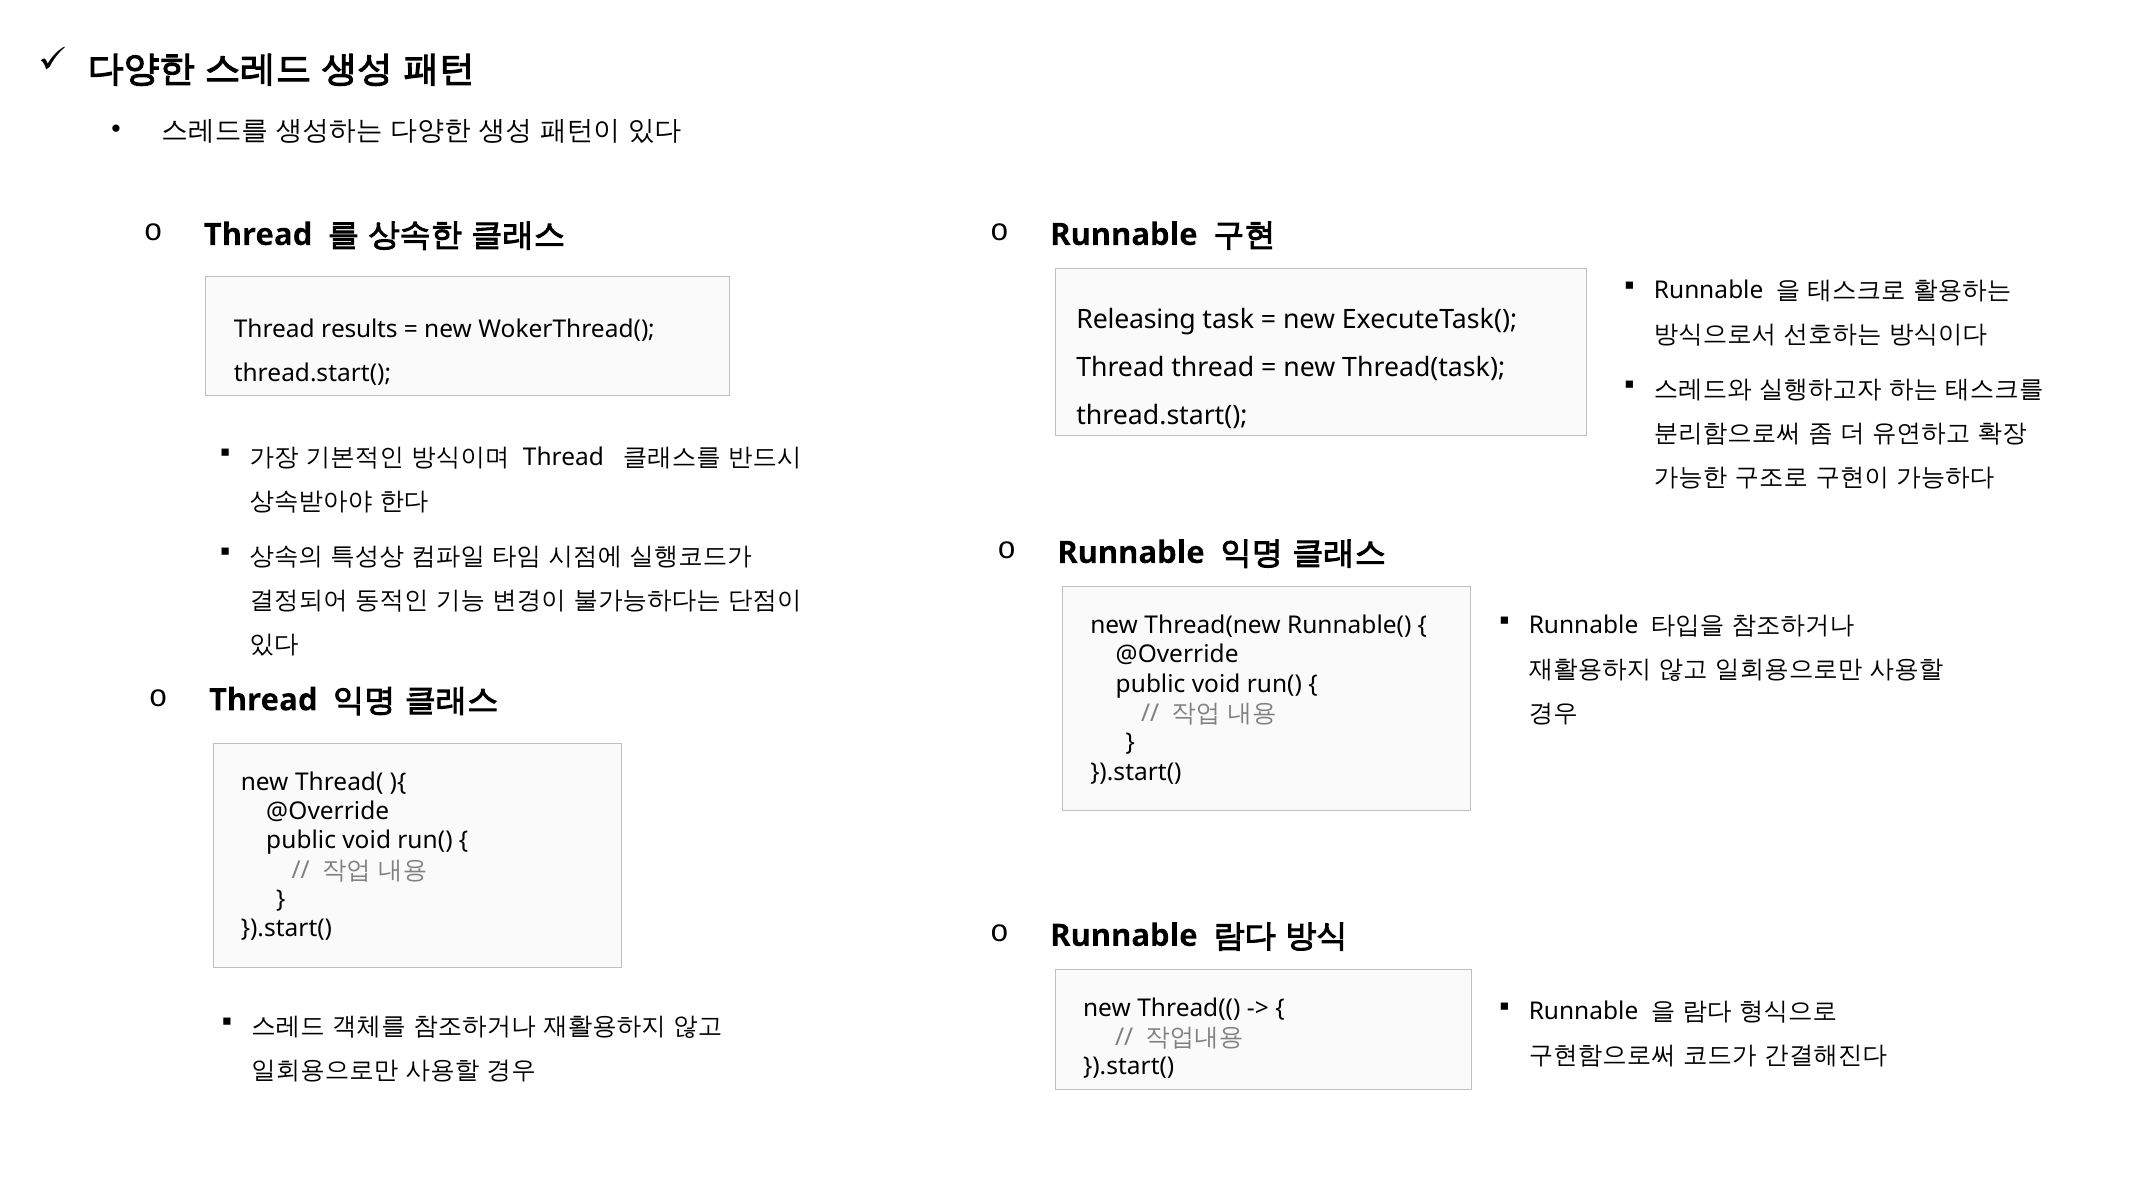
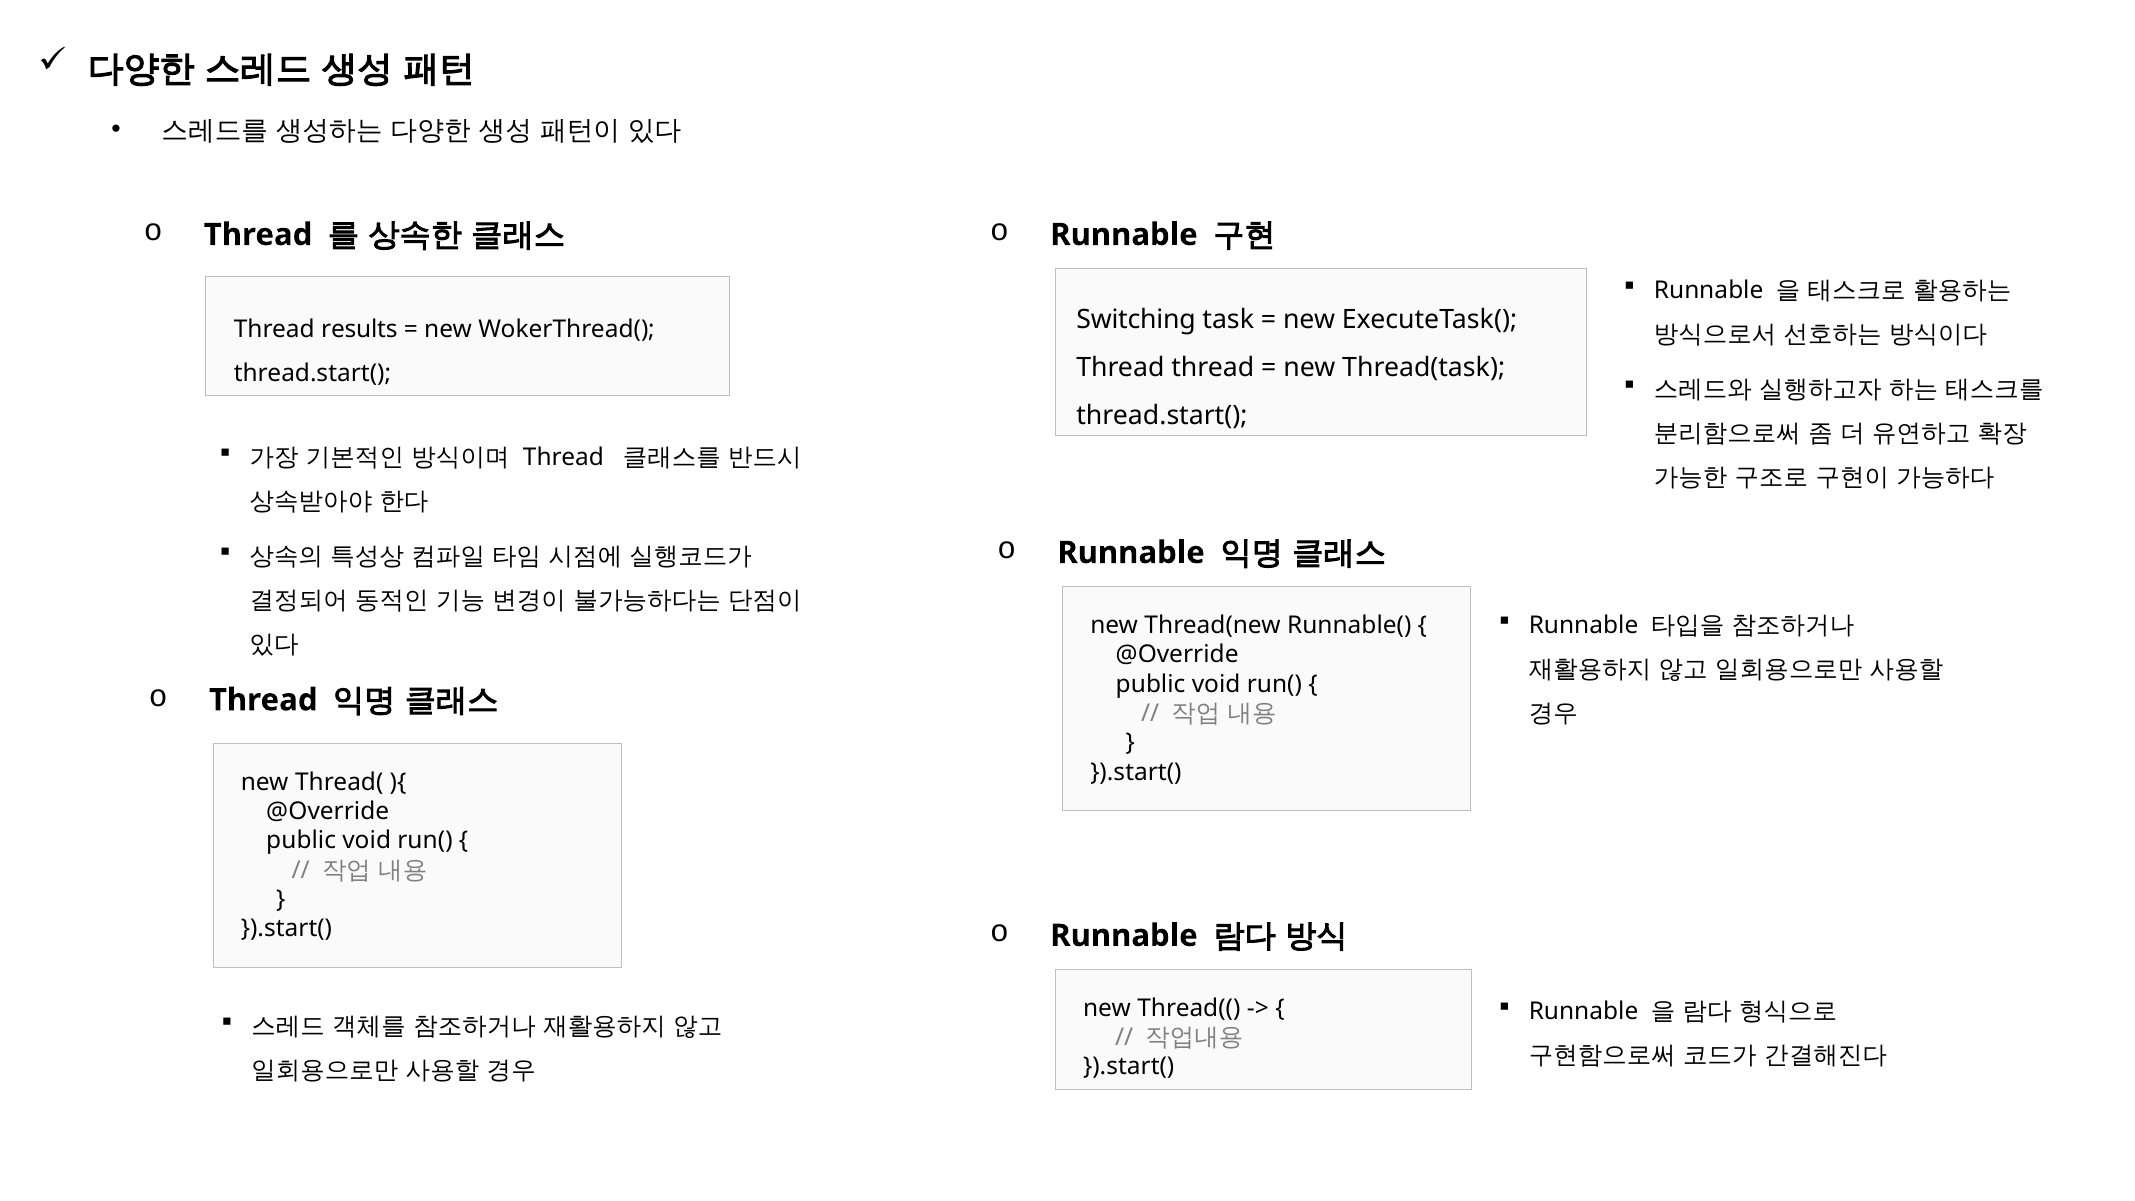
Releasing: Releasing -> Switching (1136, 319)
